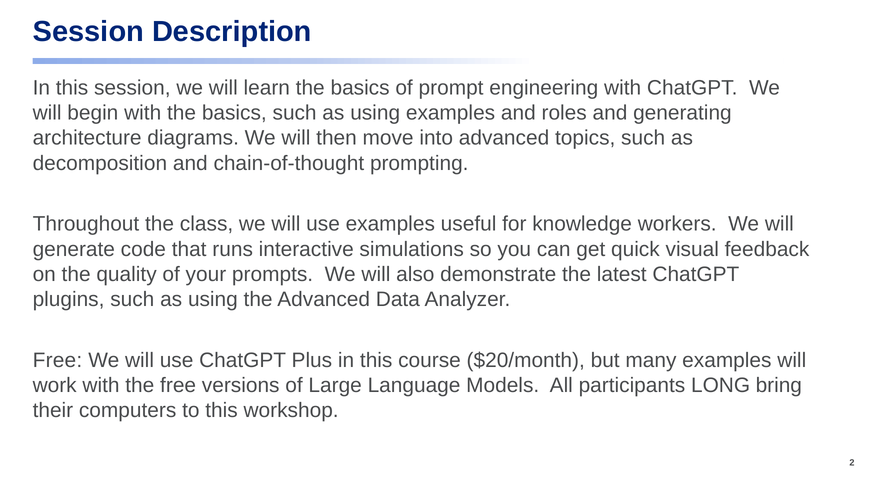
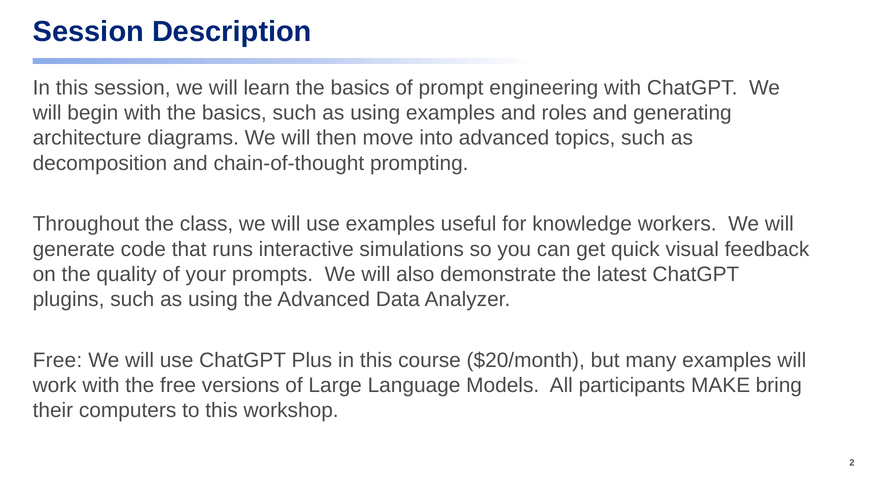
LONG: LONG -> MAKE (721, 385)
